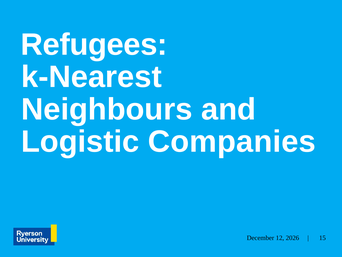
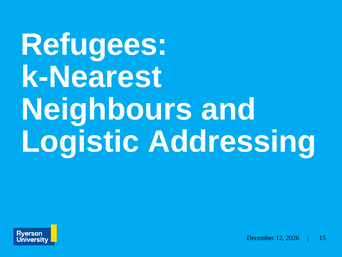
Companies: Companies -> Addressing (232, 141)
